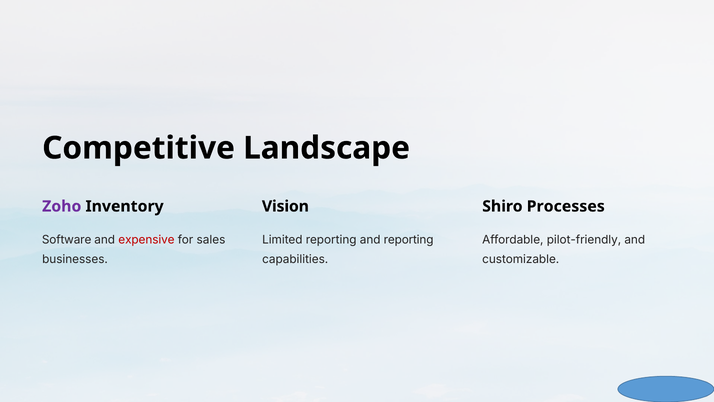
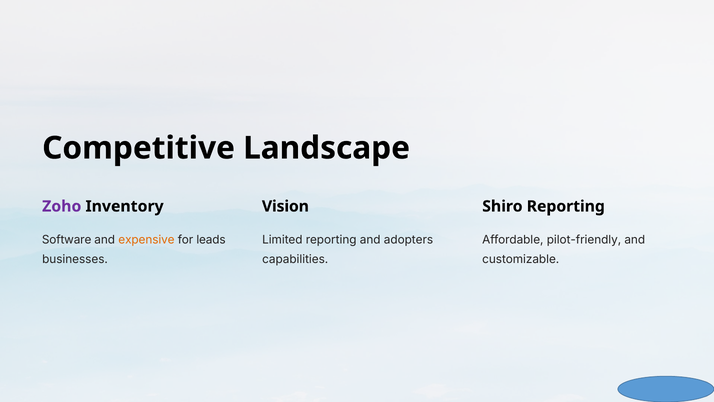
Shiro Processes: Processes -> Reporting (566, 206)
expensive colour: red -> orange (146, 240)
sales: sales -> leads (211, 240)
and reporting: reporting -> adopters (409, 240)
